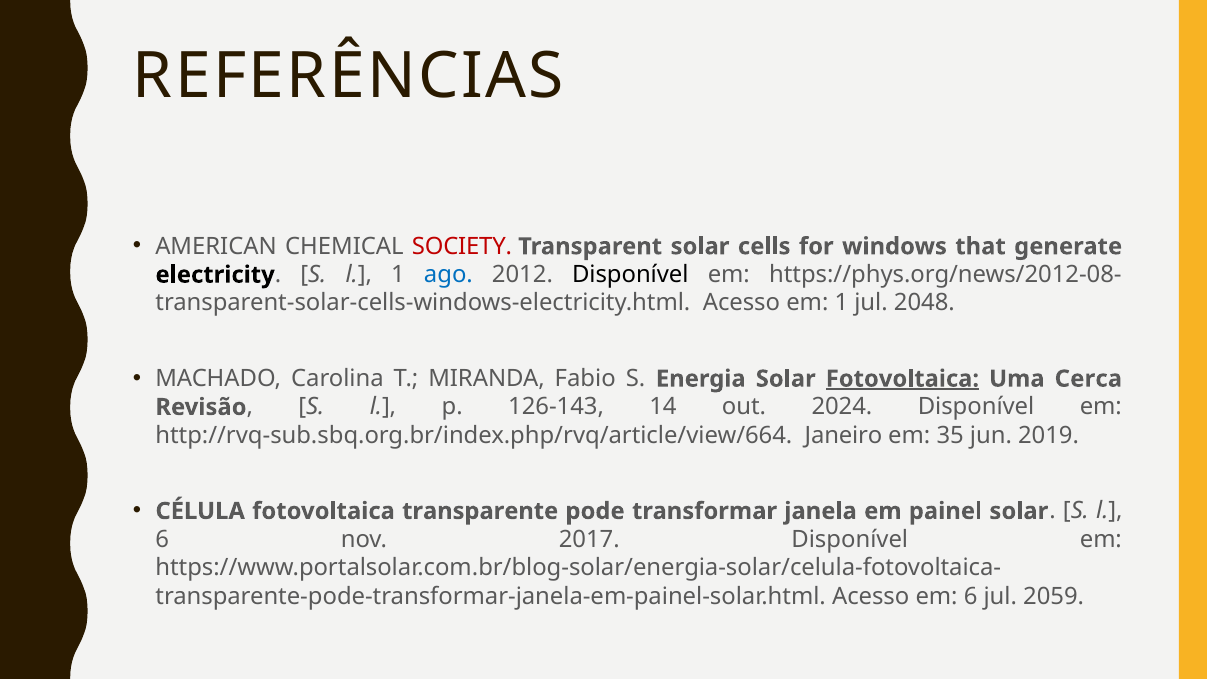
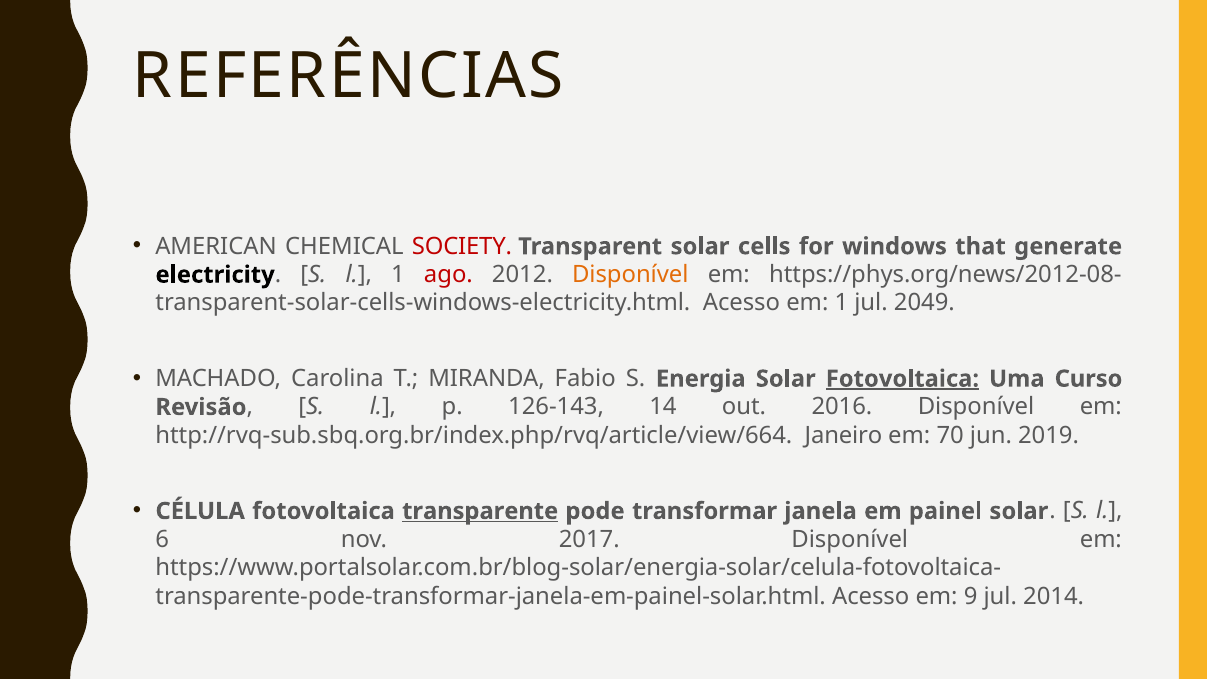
ago colour: blue -> red (448, 275)
Disponível colour: black -> orange (630, 275)
2048: 2048 -> 2049 (924, 303)
Cerca: Cerca -> Curso (1089, 379)
2024: 2024 -> 2016 (842, 407)
35: 35 -> 70 (950, 435)
transparente underline: none -> present (480, 511)
em 6: 6 -> 9 (971, 596)
2059: 2059 -> 2014 (1054, 596)
